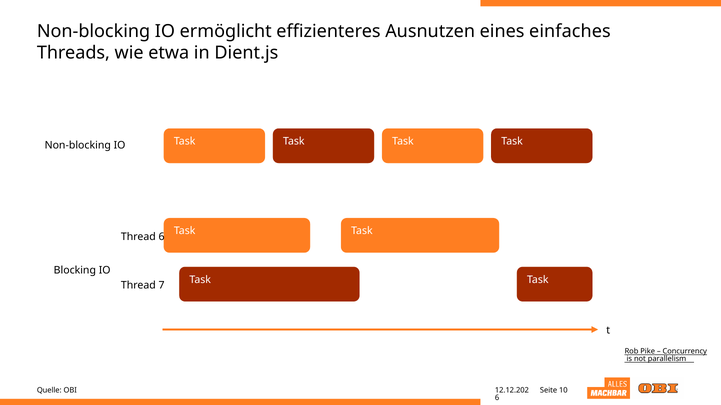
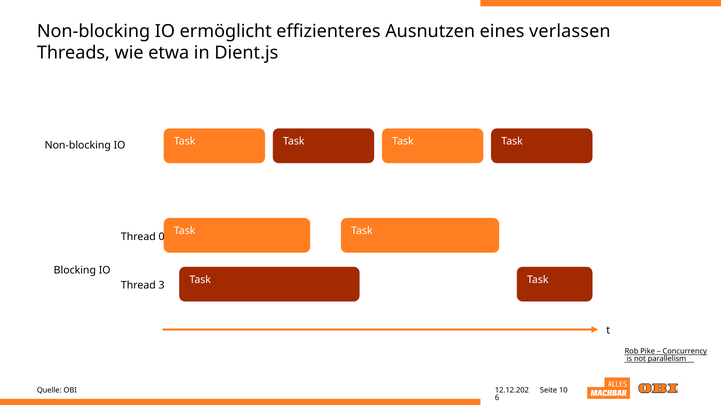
einfaches: einfaches -> verlassen (570, 31)
Thread 6: 6 -> 0 (162, 237)
7: 7 -> 3 (162, 286)
